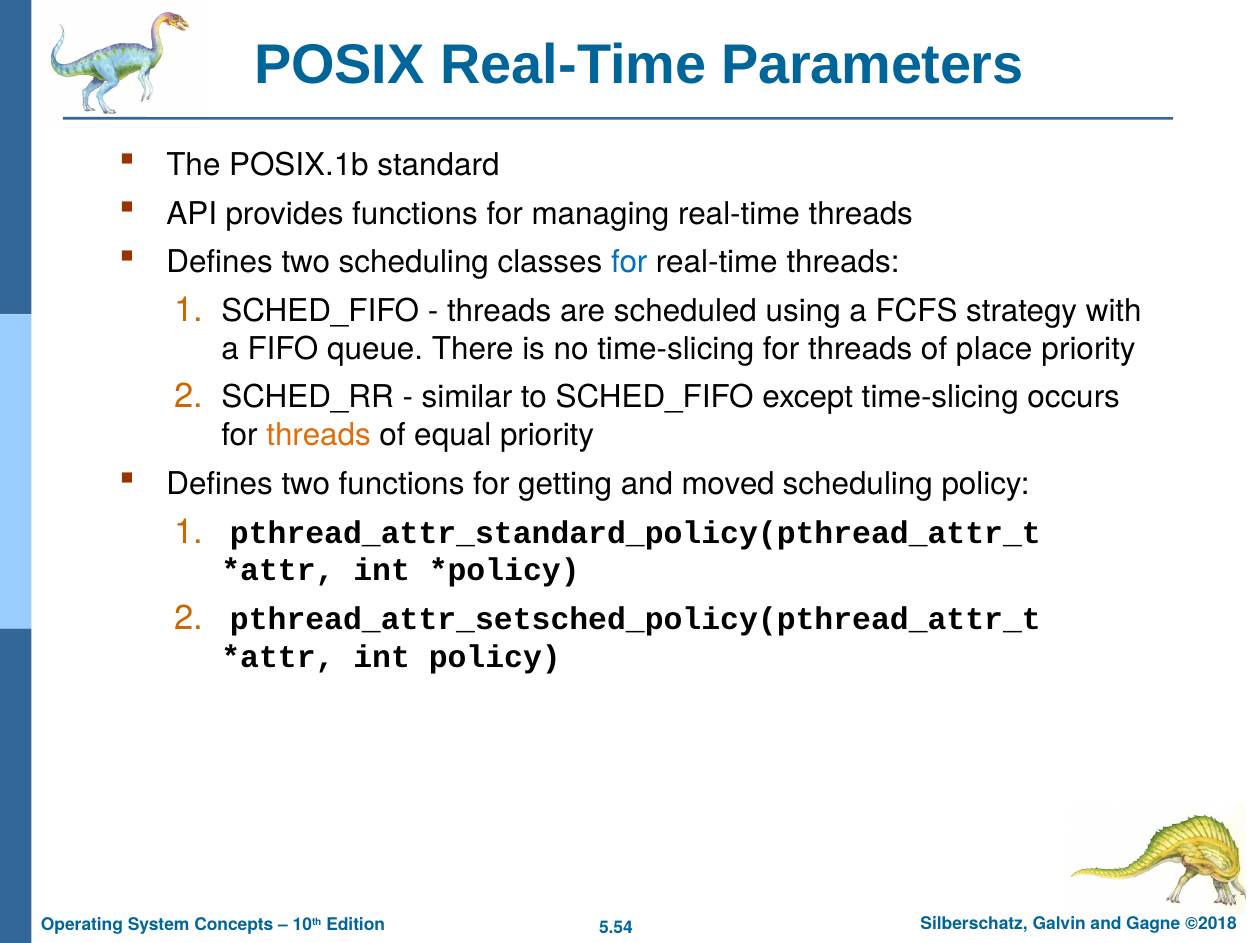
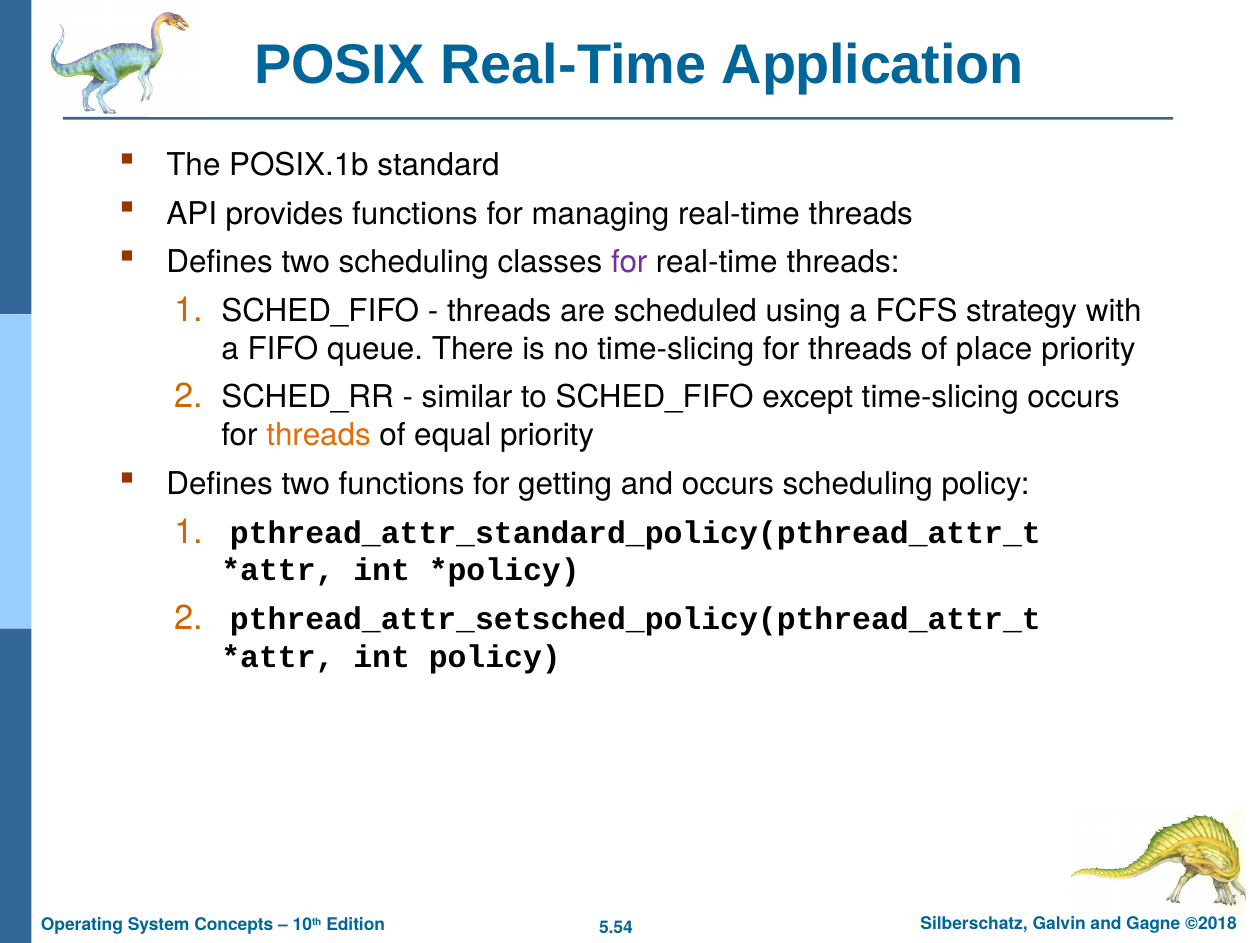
Parameters: Parameters -> Application (873, 65)
for colour: blue -> purple (629, 262)
and moved: moved -> occurs (728, 484)
